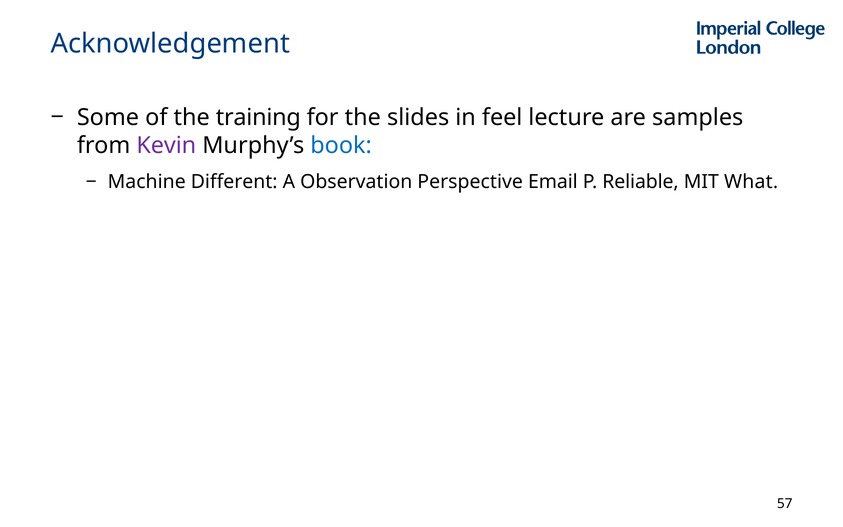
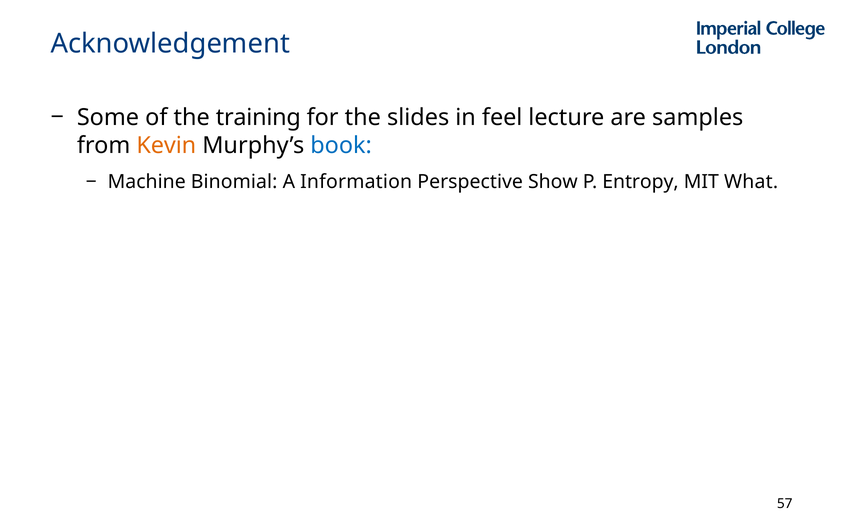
Kevin colour: purple -> orange (166, 145)
Different: Different -> Binomial (234, 182)
Observation: Observation -> Information (356, 182)
Email: Email -> Show (553, 182)
Reliable: Reliable -> Entropy (640, 182)
